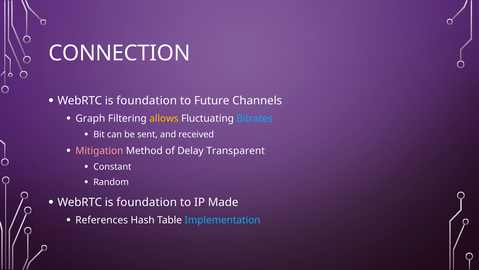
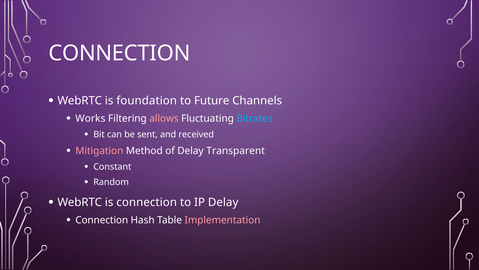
Graph: Graph -> Works (90, 118)
allows colour: yellow -> pink (164, 118)
foundation: foundation -> connection (147, 202)
IP Made: Made -> Delay (223, 202)
References: References -> Connection (102, 220)
Implementation colour: light blue -> pink (223, 220)
